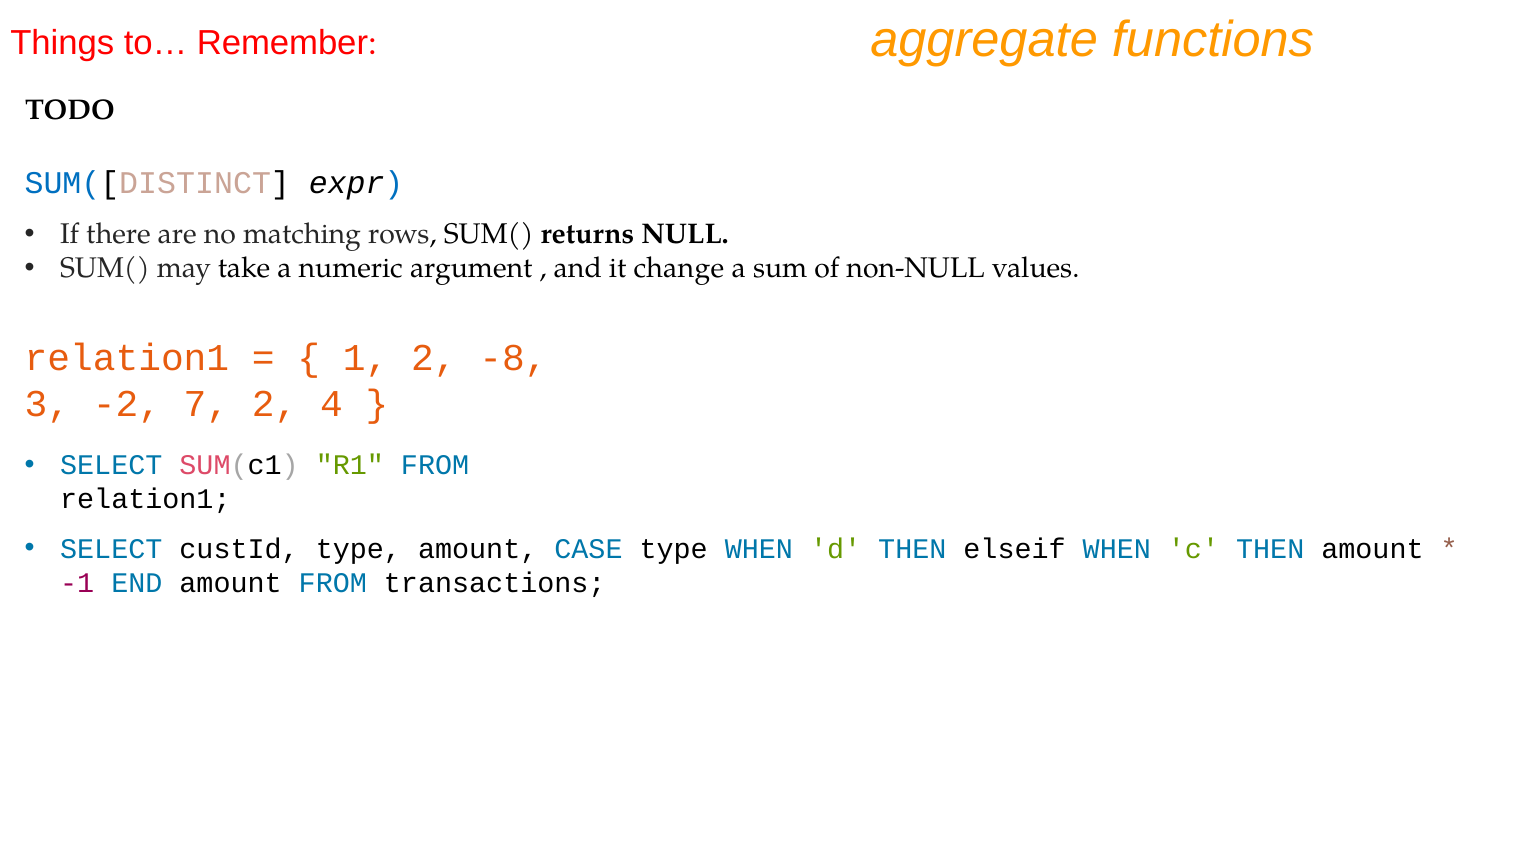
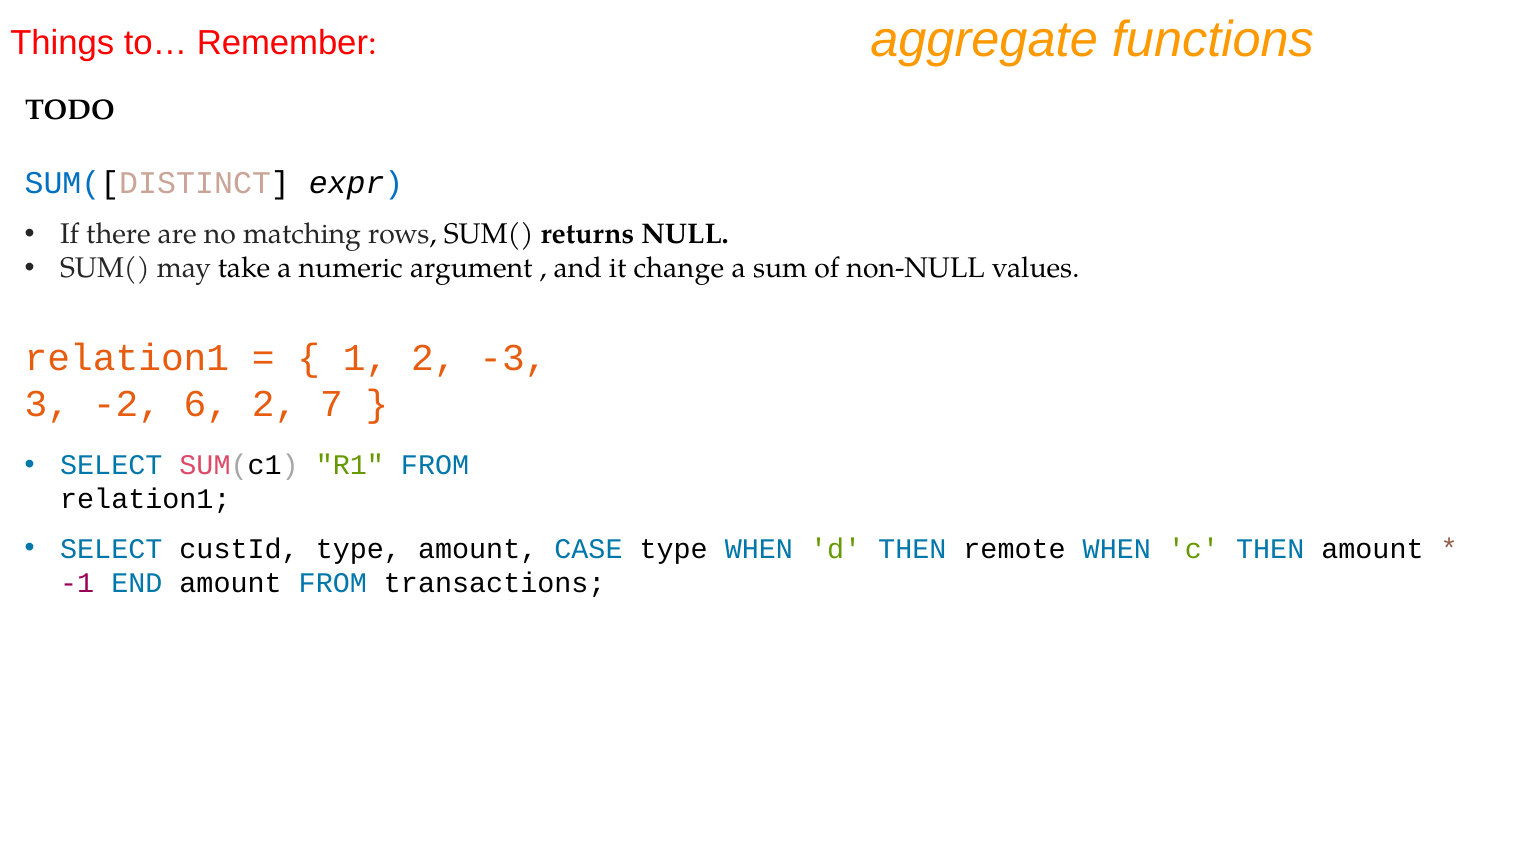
-8: -8 -> -3 (513, 358)
7: 7 -> 6 (206, 404)
4: 4 -> 7 (332, 404)
elseif: elseif -> remote (1015, 549)
